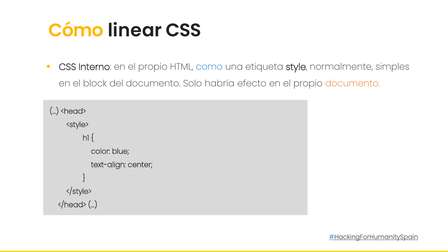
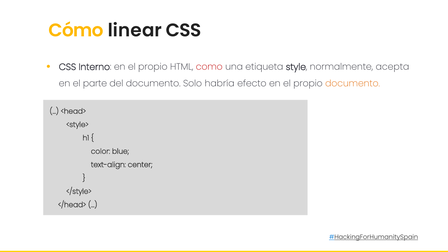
como colour: blue -> red (209, 67)
simples: simples -> acepta (392, 67)
block: block -> parte (95, 83)
